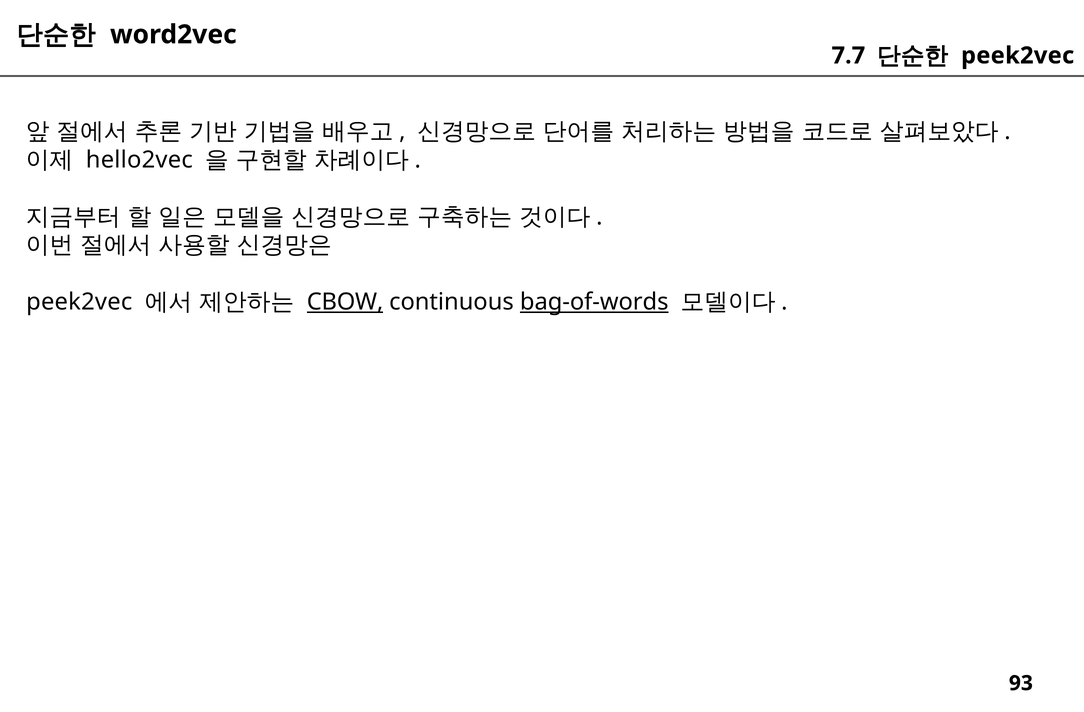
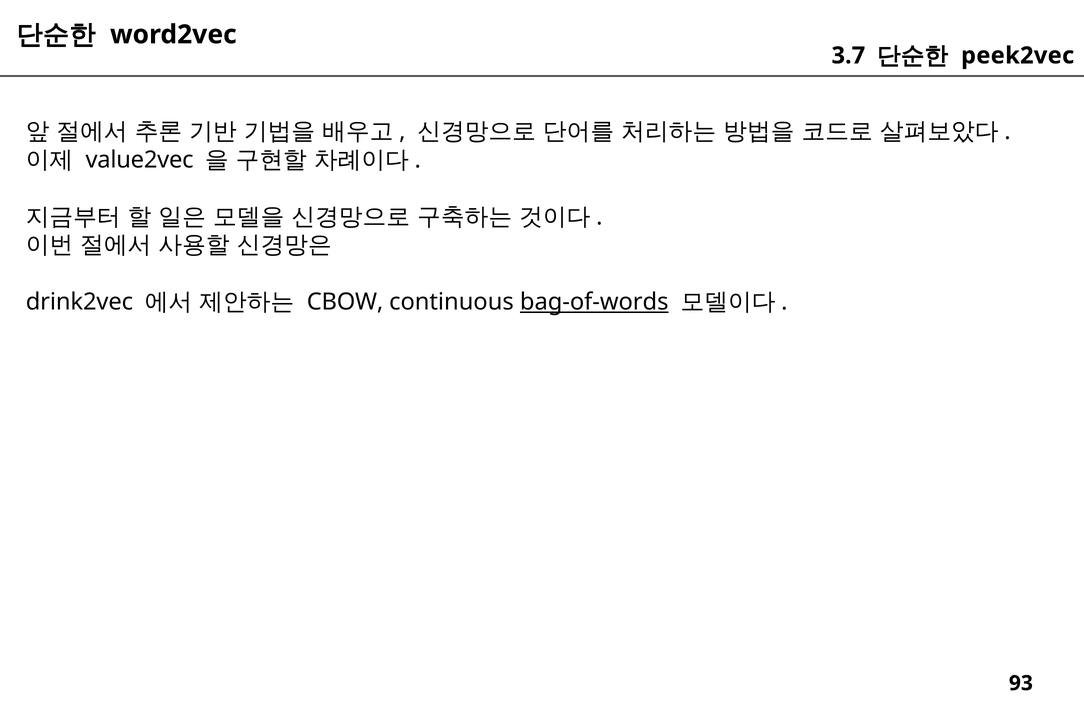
7.7: 7.7 -> 3.7 (848, 56)
hello2vec: hello2vec -> value2vec (140, 160)
peek2vec: peek2vec -> drink2vec (79, 302)
CBOW underline: present -> none (345, 302)
